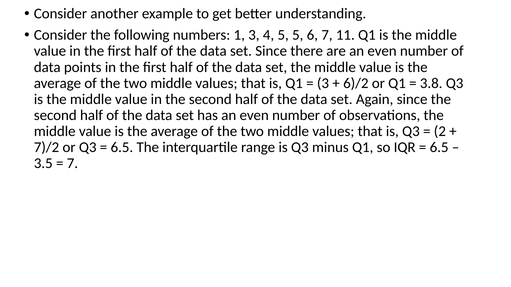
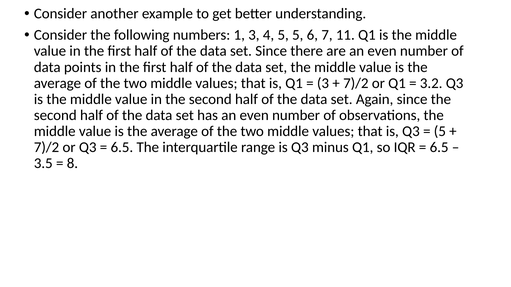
6)/2: 6)/2 -> 7)/2 (356, 83)
3.8: 3.8 -> 3.2 (431, 83)
2: 2 -> 5 (440, 131)
7: 7 -> 8 (72, 164)
